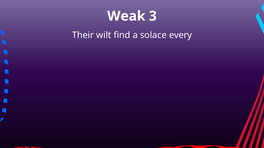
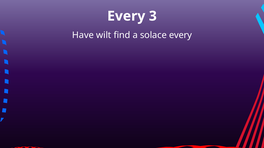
Weak: Weak -> Every (126, 16)
Their: Their -> Have (83, 35)
